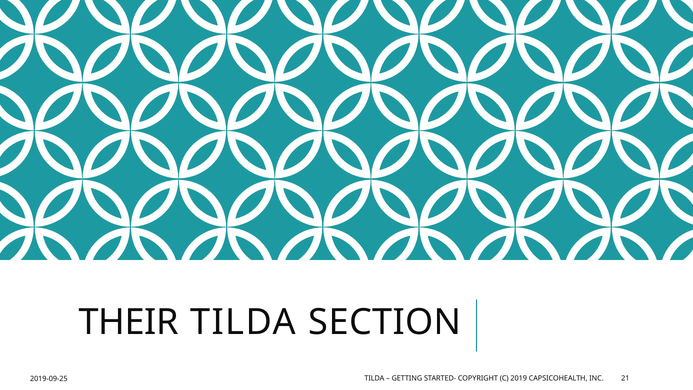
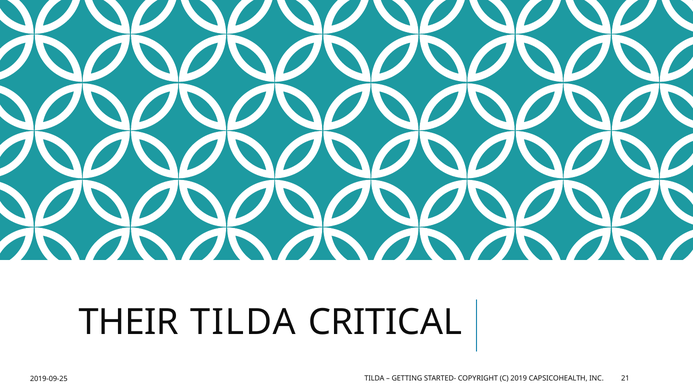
SECTION: SECTION -> CRITICAL (385, 322)
